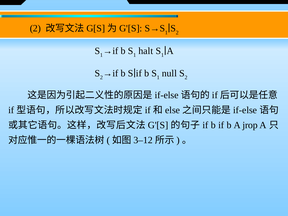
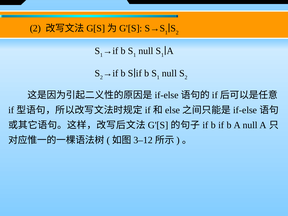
halt: halt -> null (146, 51)
A jrop: jrop -> null (250, 125)
